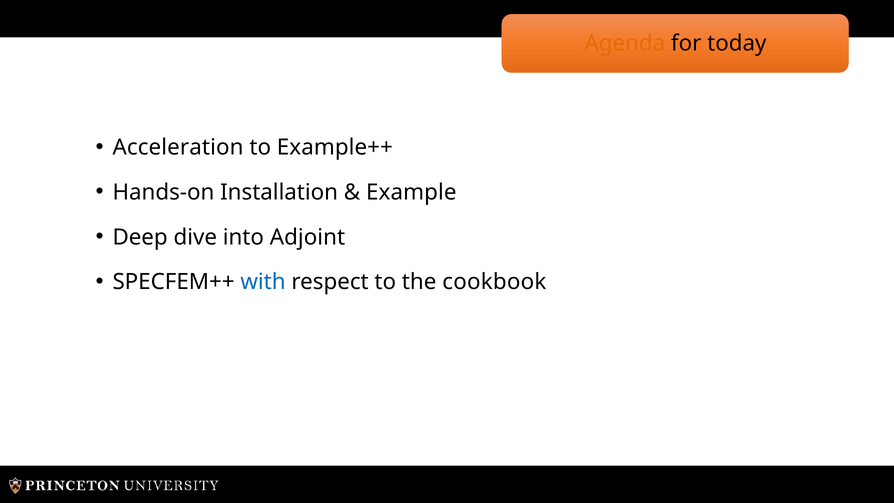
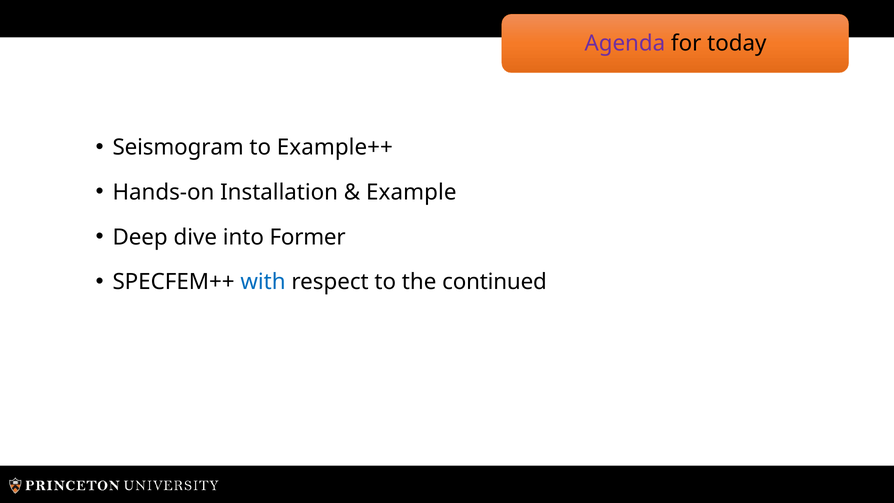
Agenda colour: orange -> purple (625, 43)
Acceleration: Acceleration -> Seismogram (178, 147)
Adjoint: Adjoint -> Former (308, 237)
cookbook: cookbook -> continued (495, 282)
